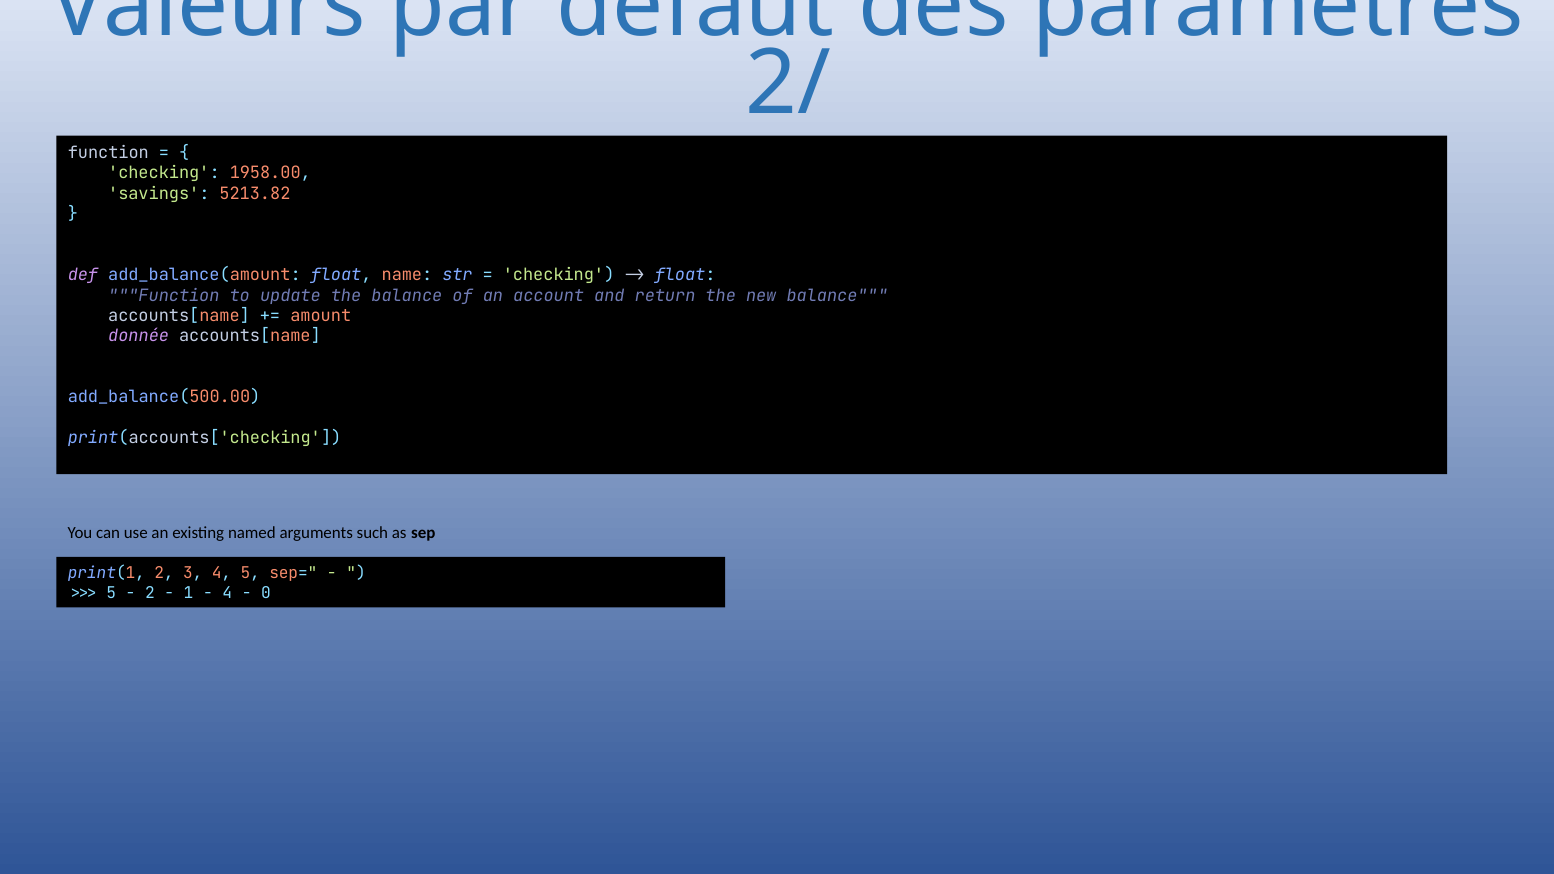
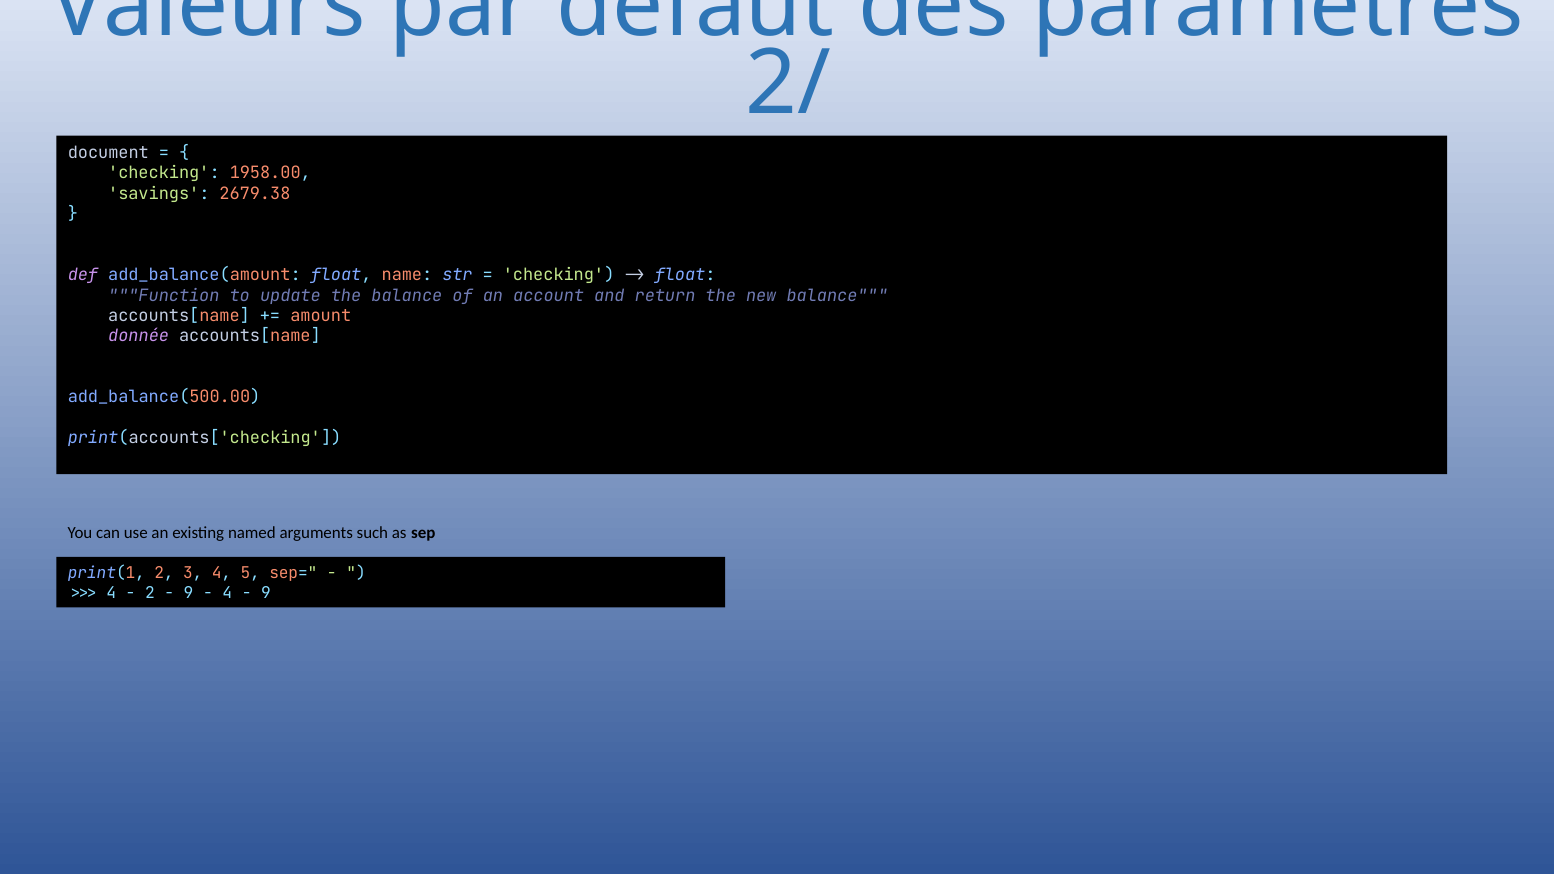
function: function -> document (108, 153)
5213.82: 5213.82 -> 2679.38 (255, 194)
5: 5 -> 4 (111, 593)
1: 1 -> 9 (189, 593)
0: 0 -> 9 (266, 593)
